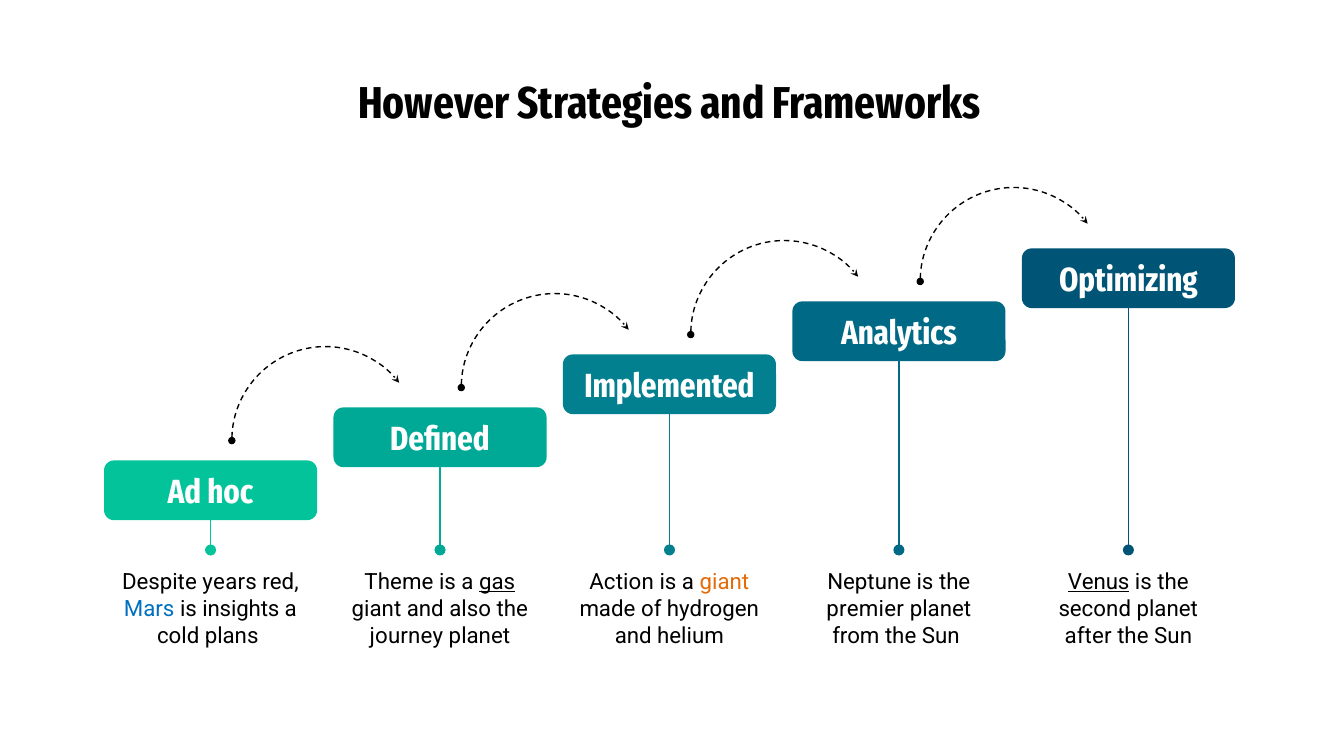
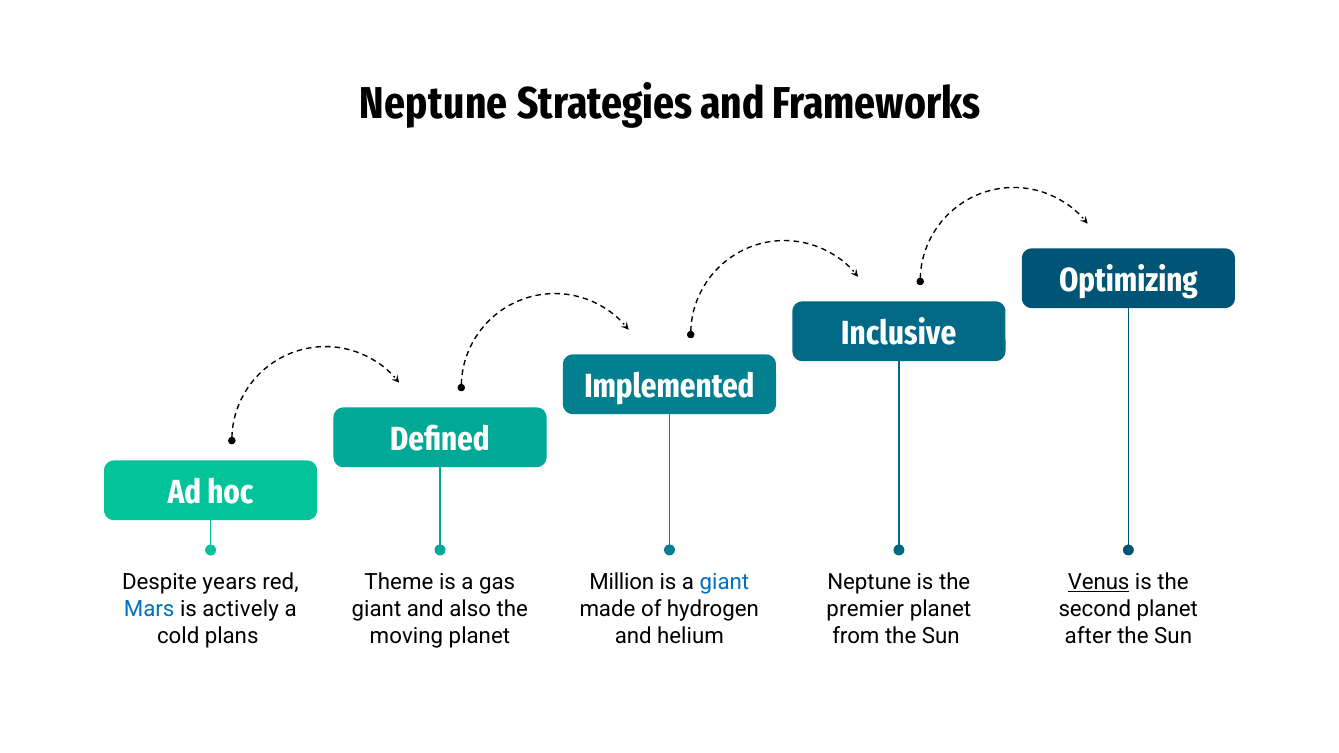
However: However -> Neptune (434, 103)
Analytics: Analytics -> Inclusive (899, 334)
gas underline: present -> none (497, 582)
Action: Action -> Million (622, 582)
giant colour: orange -> blue (724, 582)
insights: insights -> actively (241, 609)
journey: journey -> moving (406, 636)
